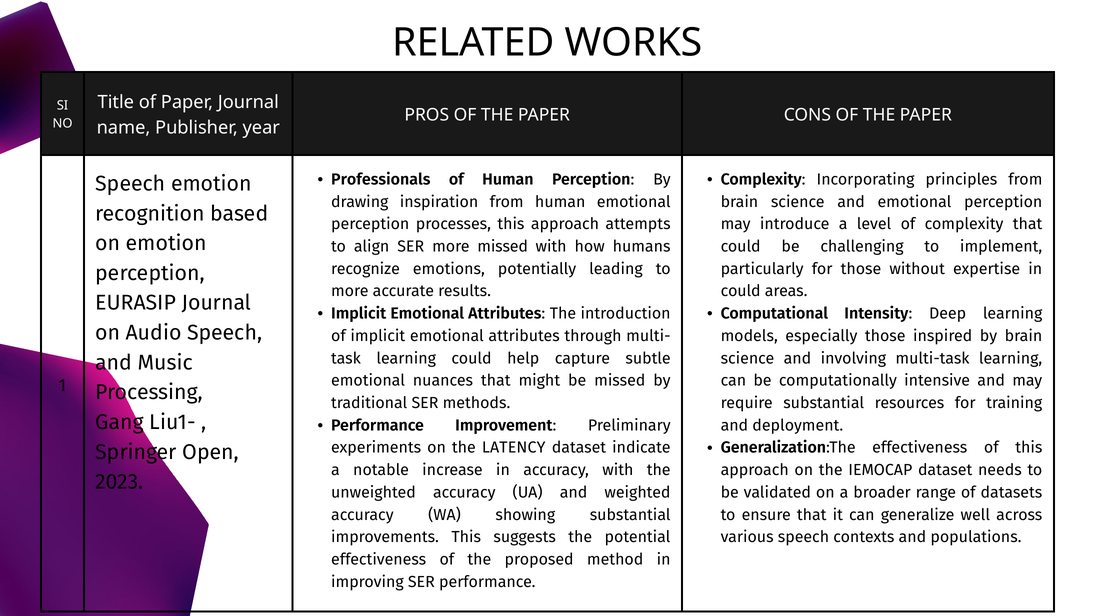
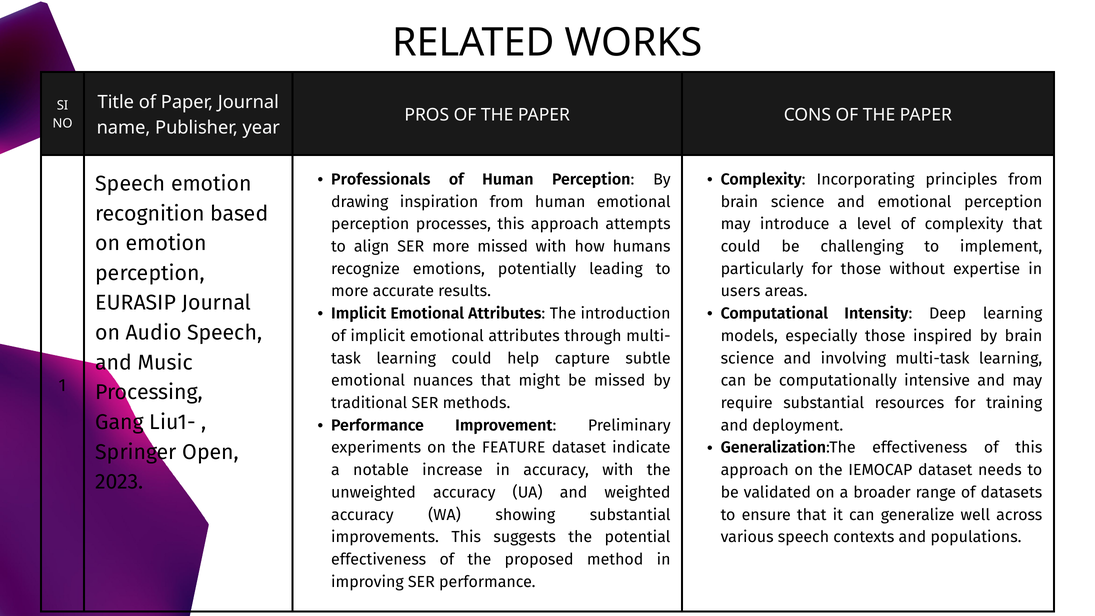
could: could -> users (741, 291)
LATENCY: LATENCY -> FEATURE (514, 448)
